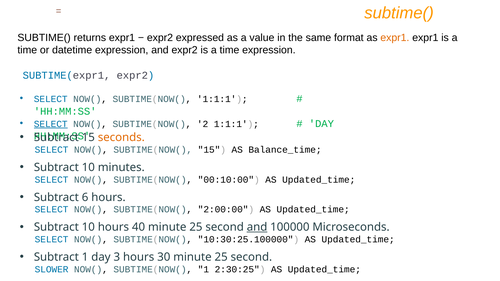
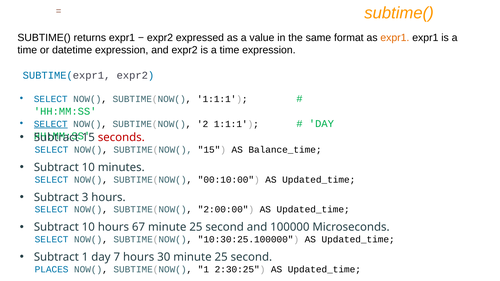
seconds colour: orange -> red (121, 137)
6: 6 -> 3 (85, 197)
40: 40 -> 67 (139, 227)
and underline: present -> none (257, 227)
3: 3 -> 7 (117, 257)
SLOWER: SLOWER -> PLACES (52, 270)
